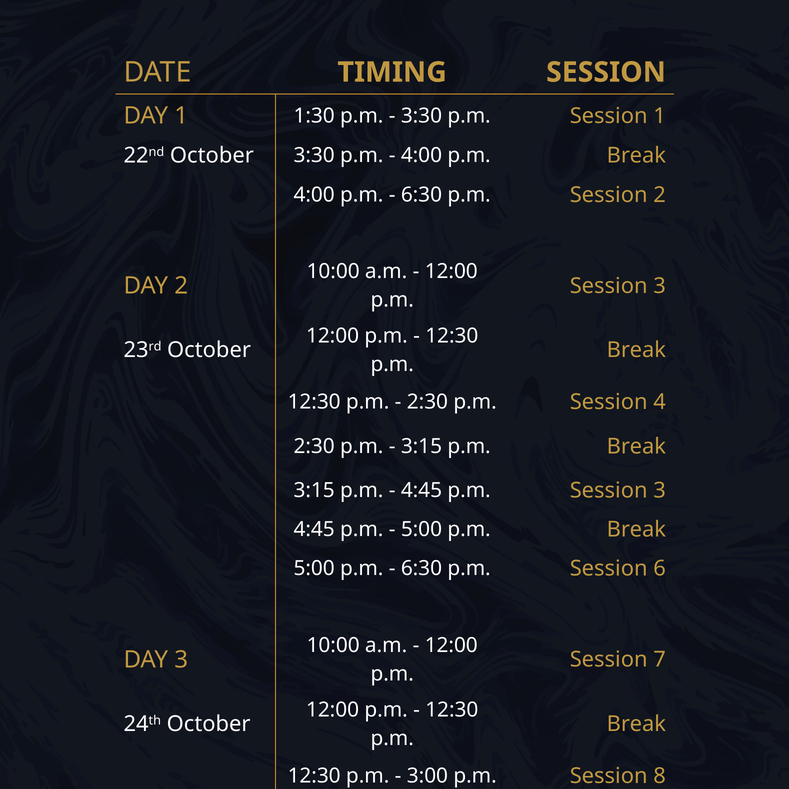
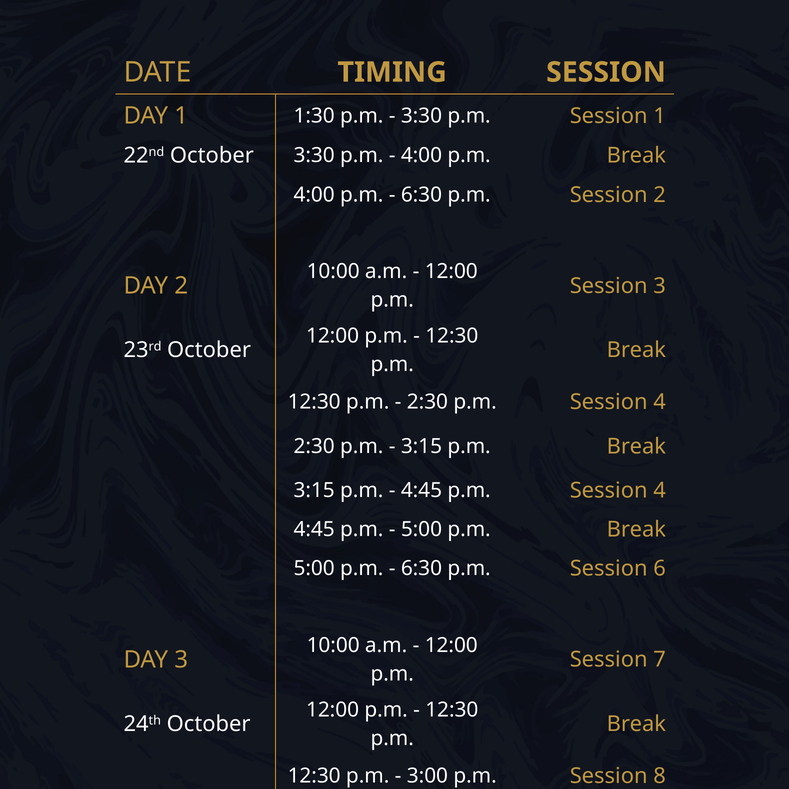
4:45 p.m Session 3: 3 -> 4 (660, 491)
